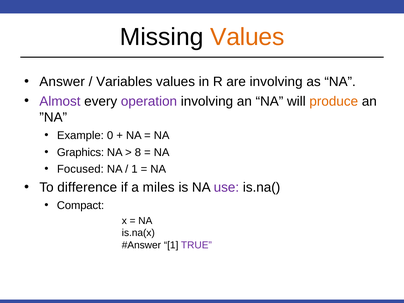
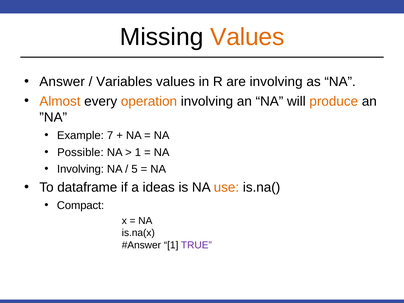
Almost colour: purple -> orange (60, 101)
operation colour: purple -> orange (149, 101)
0: 0 -> 7 (110, 135)
Graphics: Graphics -> Possible (80, 152)
8: 8 -> 1 (138, 152)
Focused: Focused -> Involving (80, 169)
1: 1 -> 5 (134, 169)
difference: difference -> dataframe (87, 188)
miles: miles -> ideas (159, 188)
use colour: purple -> orange (226, 188)
